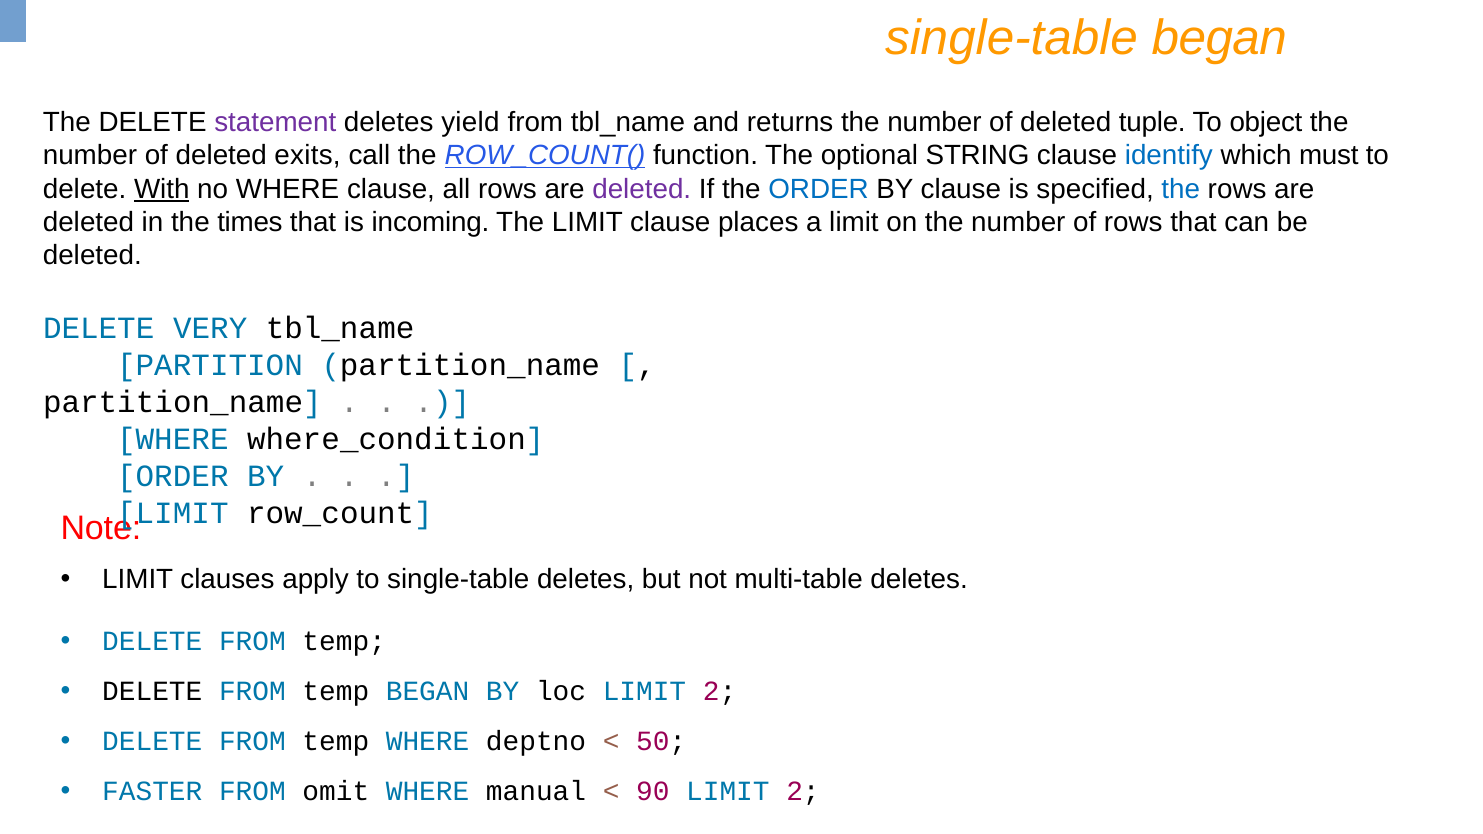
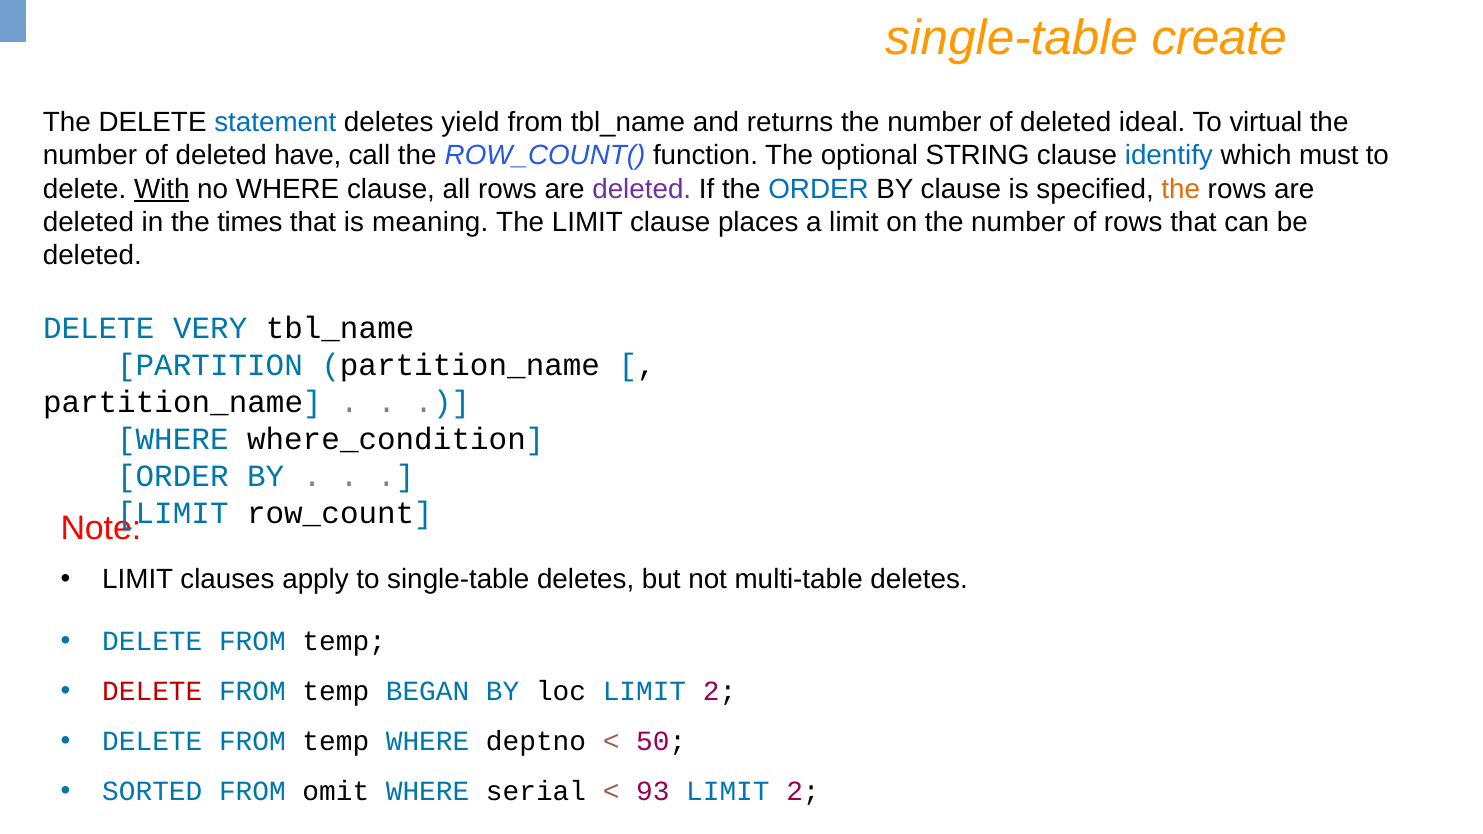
single-table began: began -> create (1219, 39)
statement colour: purple -> blue (275, 122)
tuple: tuple -> ideal (1152, 122)
object: object -> virtual (1266, 122)
exits: exits -> have (308, 156)
ROW_COUNT( underline: present -> none (545, 156)
the colour: blue -> orange (1181, 189)
incoming: incoming -> meaning (430, 222)
DELETE colour: black -> red (152, 692)
FASTER: FASTER -> SORTED (152, 792)
manual: manual -> serial (536, 792)
90: 90 -> 93 (653, 792)
